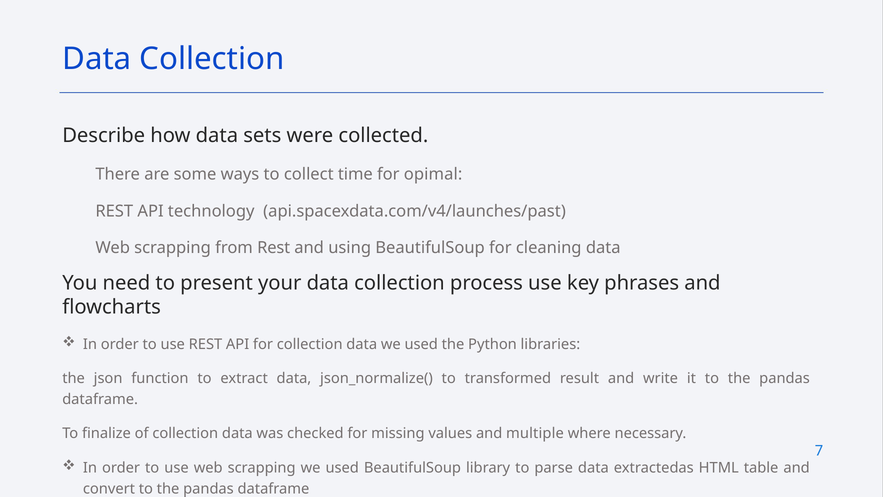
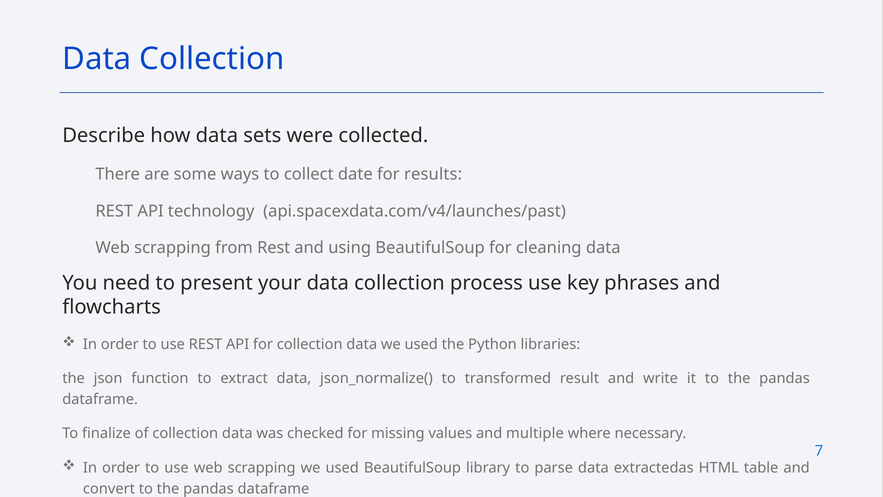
time: time -> date (355, 174)
opimal: opimal -> results (433, 174)
